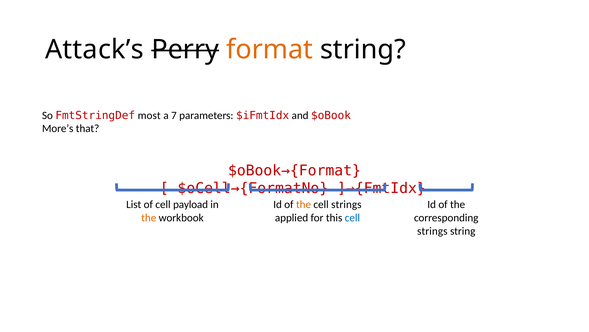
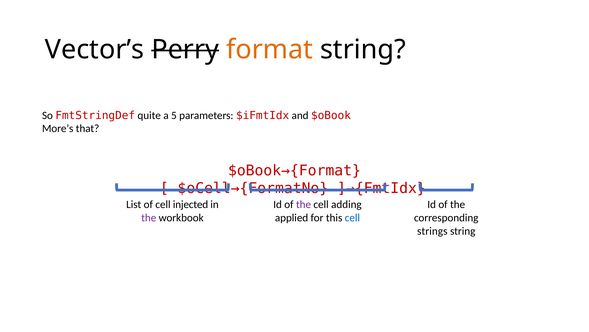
Attack’s: Attack’s -> Vector’s (95, 49)
most: most -> quite (149, 115)
7: 7 -> 5 (174, 115)
payload: payload -> injected (191, 204)
the colour: orange -> purple (304, 204)
cell strings: strings -> adding (346, 204)
the colour: orange -> purple (149, 217)
